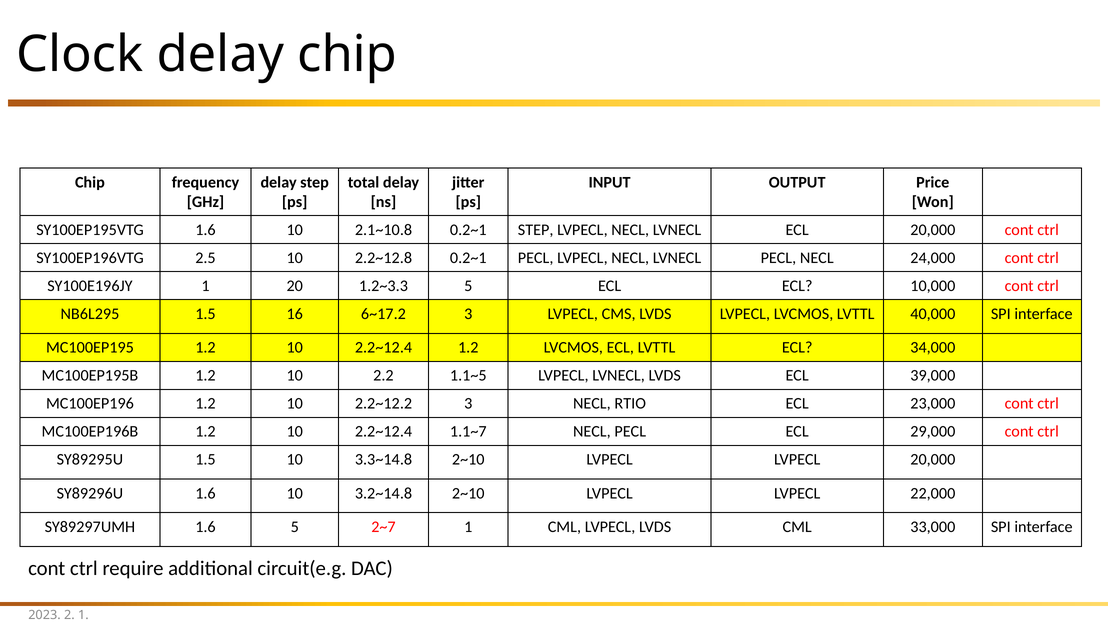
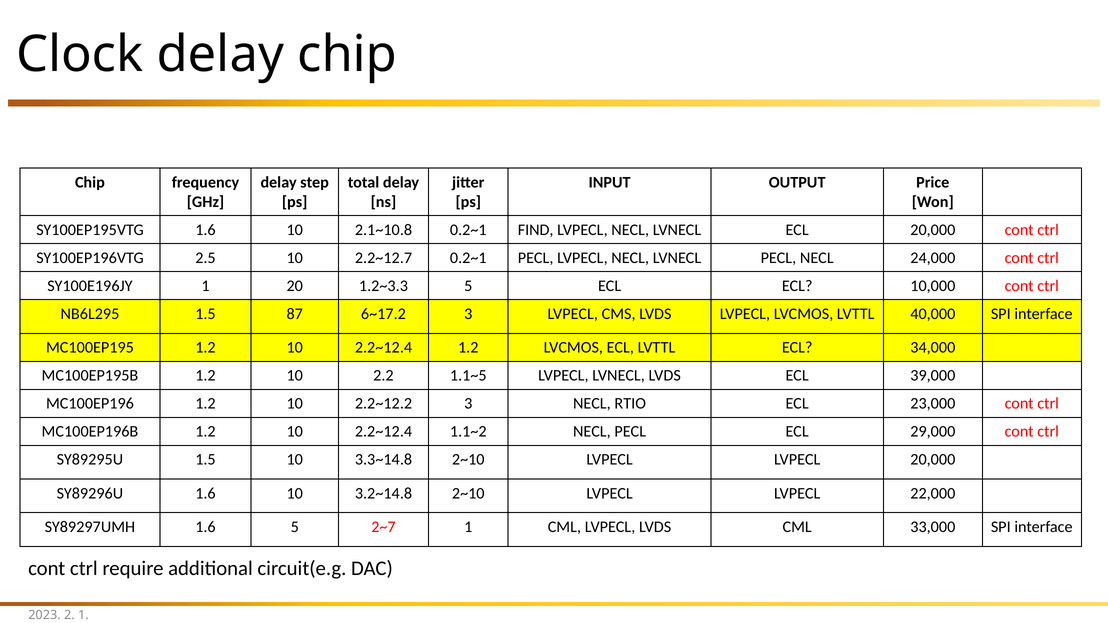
0.2~1 STEP: STEP -> FIND (536, 230)
2.2~12.8: 2.2~12.8 -> 2.2~12.7 (383, 258)
16: 16 -> 87 (295, 314)
1.1~7: 1.1~7 -> 1.1~2 (468, 432)
